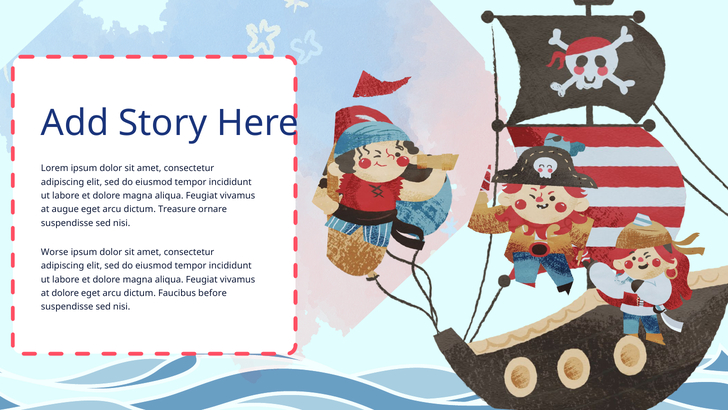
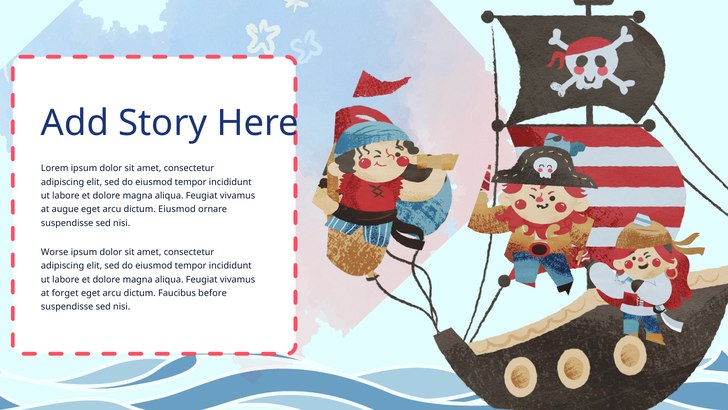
dictum Treasure: Treasure -> Eiusmod (177, 209)
at dolore: dolore -> forget (65, 293)
